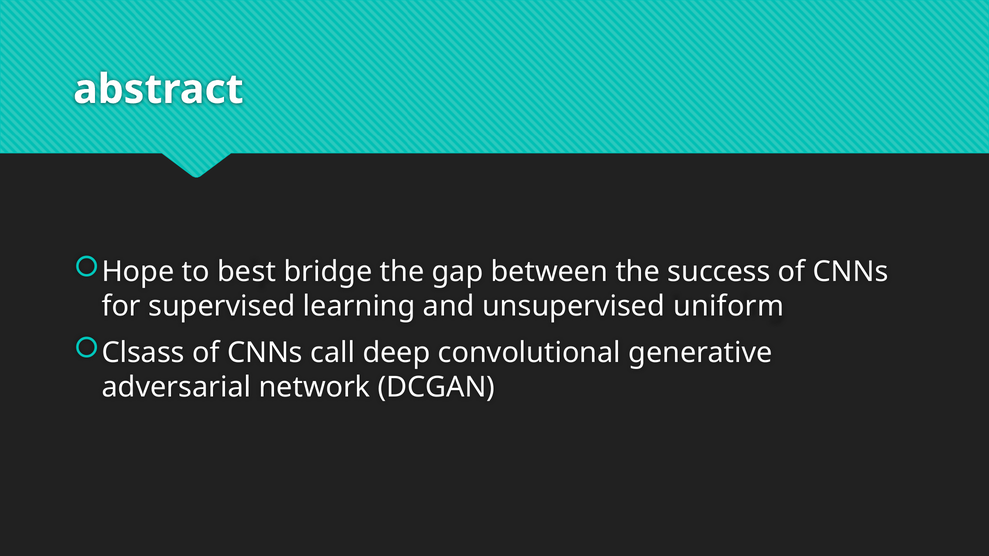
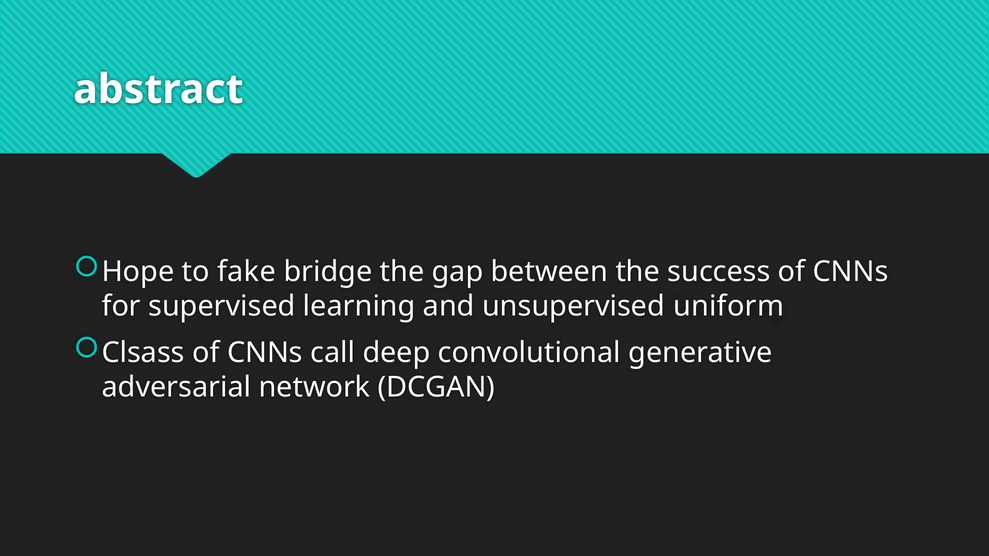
best: best -> fake (246, 272)
